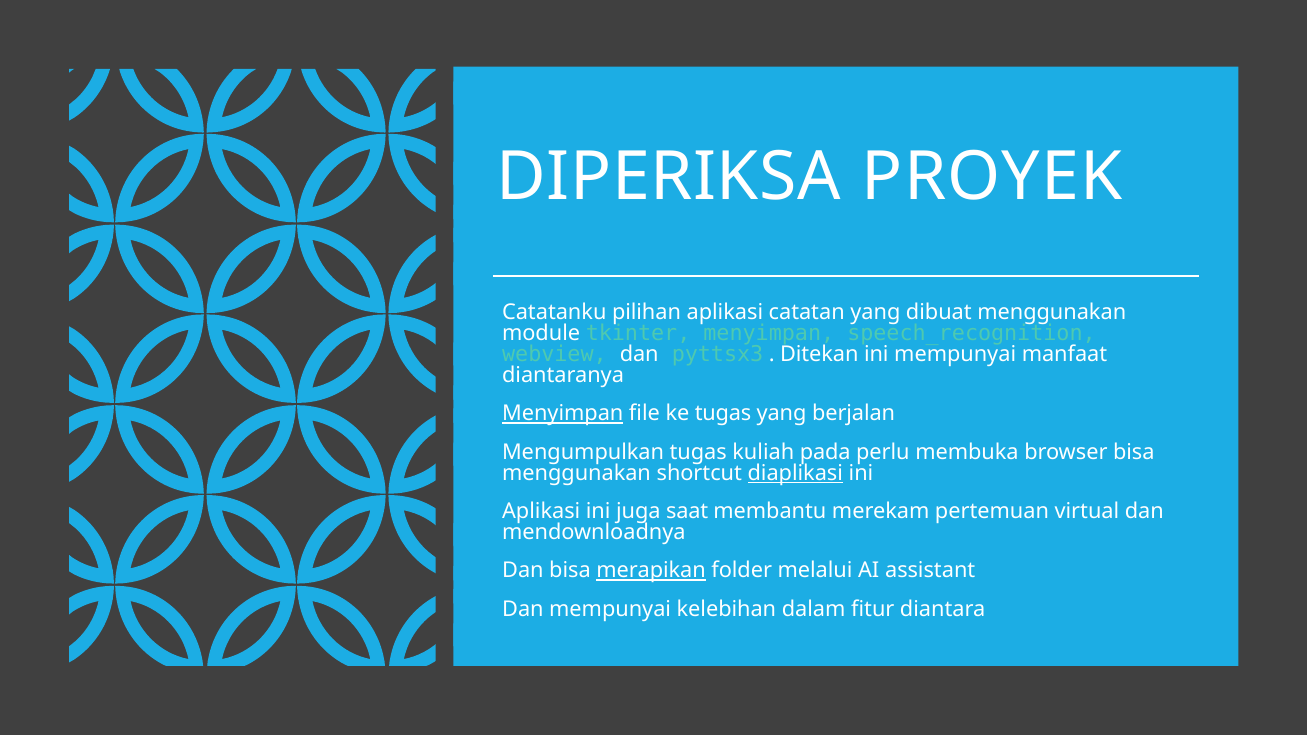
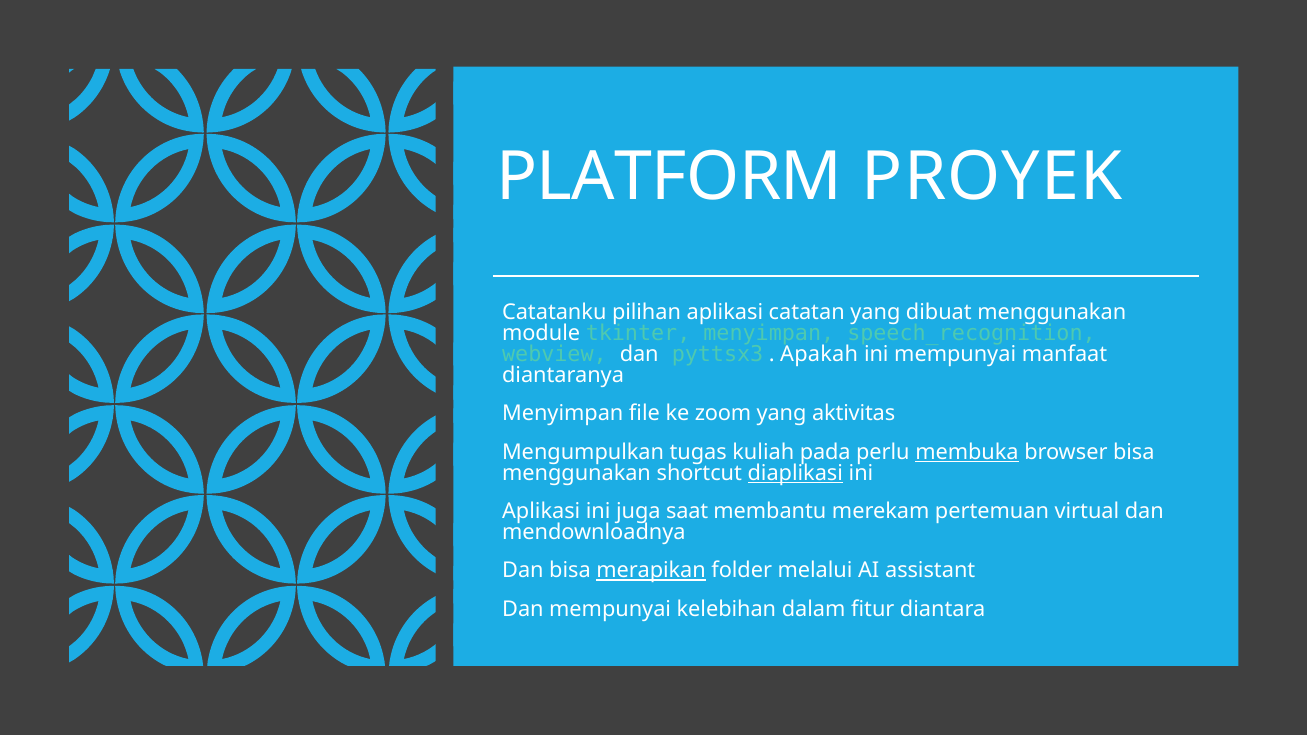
DIPERIKSA: DIPERIKSA -> PLATFORM (669, 177)
Ditekan: Ditekan -> Apakah (819, 354)
Menyimpan underline: present -> none (563, 414)
ke tugas: tugas -> zoom (723, 414)
berjalan: berjalan -> aktivitas (854, 414)
membuka underline: none -> present (967, 452)
